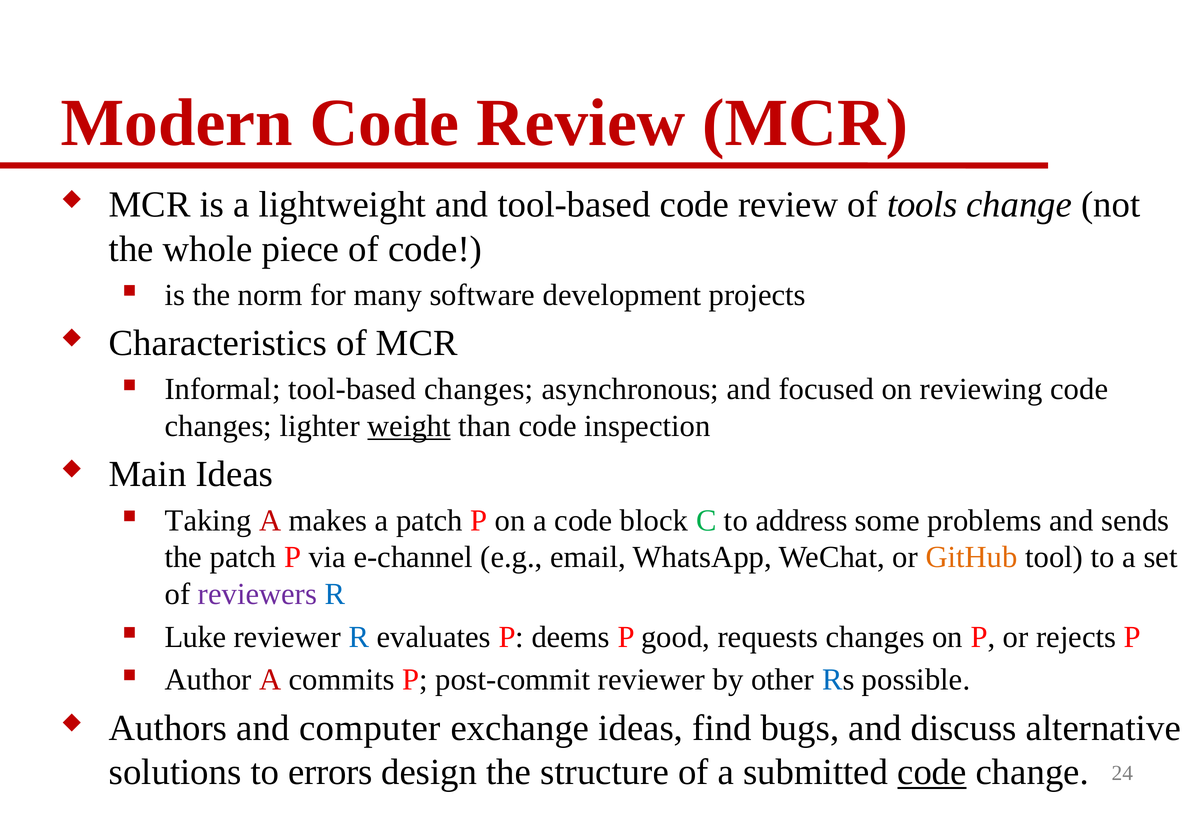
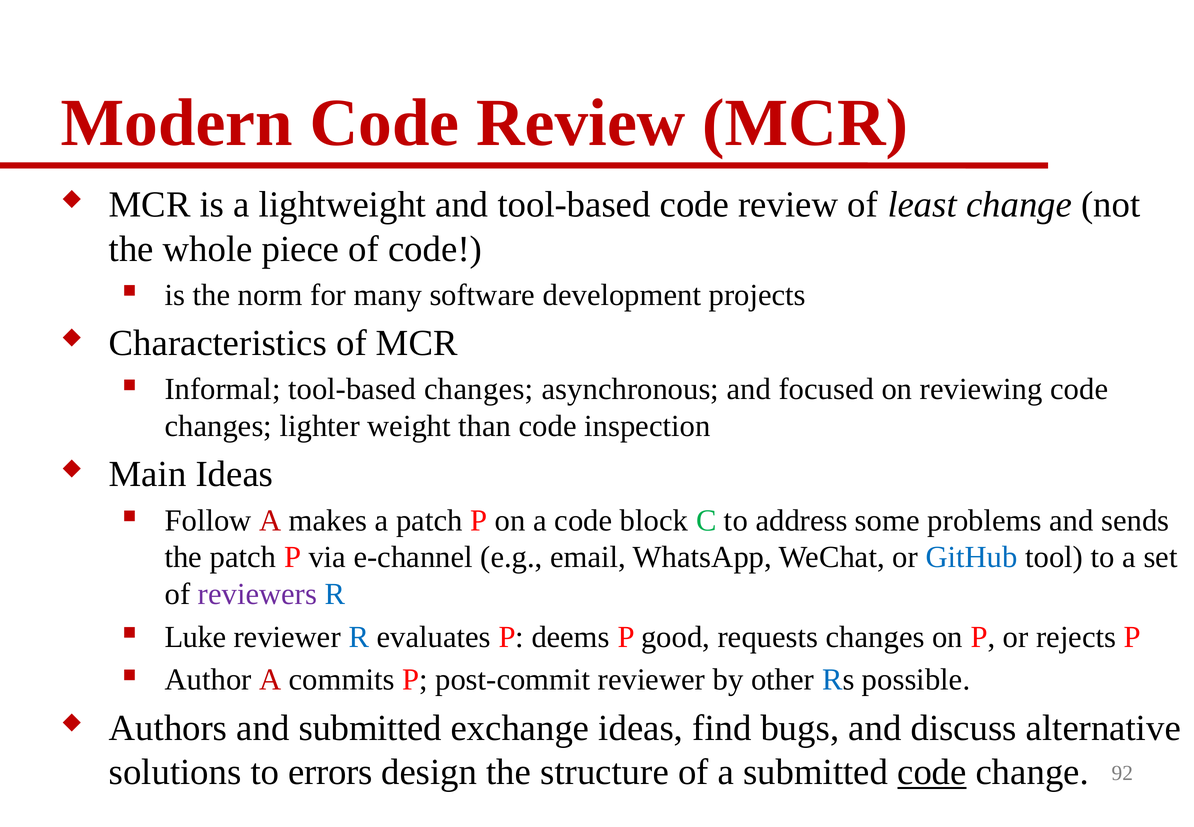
tools: tools -> least (922, 205)
weight underline: present -> none (409, 426)
Taking: Taking -> Follow (208, 520)
GitHub colour: orange -> blue (972, 557)
and computer: computer -> submitted (370, 728)
24: 24 -> 92 (1122, 773)
